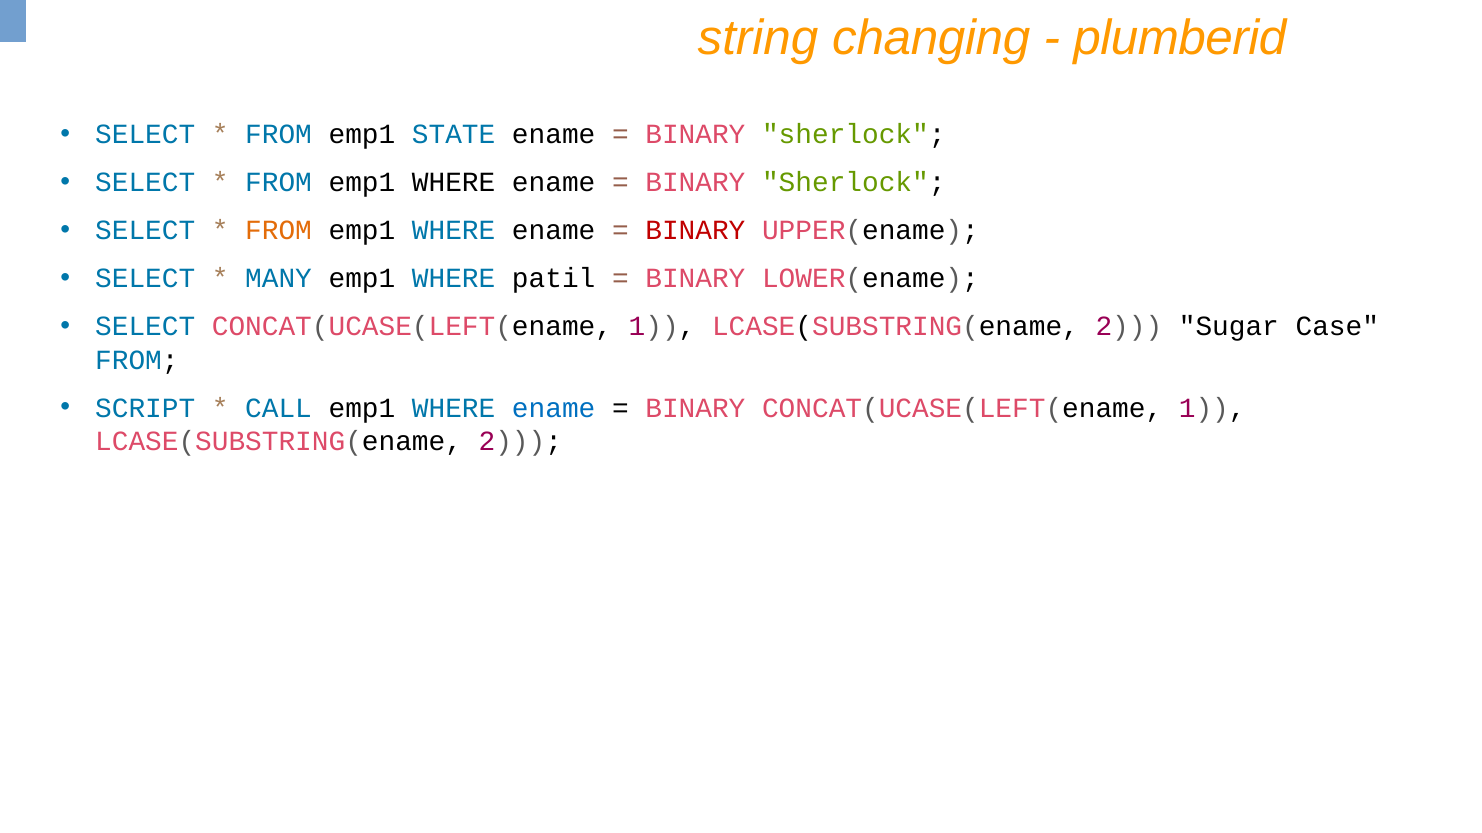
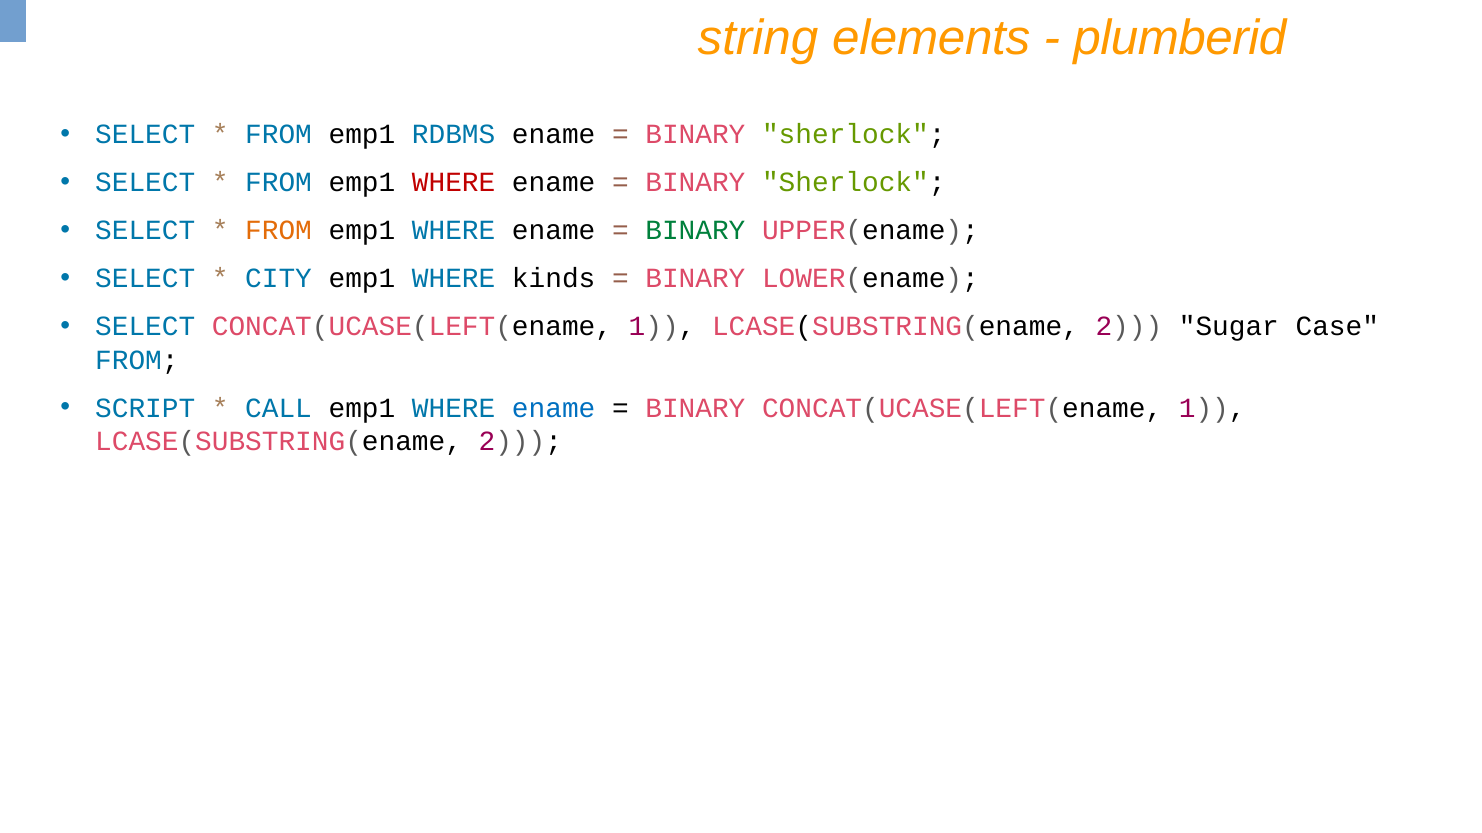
changing: changing -> elements (931, 39)
STATE: STATE -> RDBMS (454, 134)
WHERE colour: black -> red (454, 183)
BINARY colour: red -> green (695, 231)
MANY: MANY -> CITY (279, 279)
patil: patil -> kinds (554, 279)
